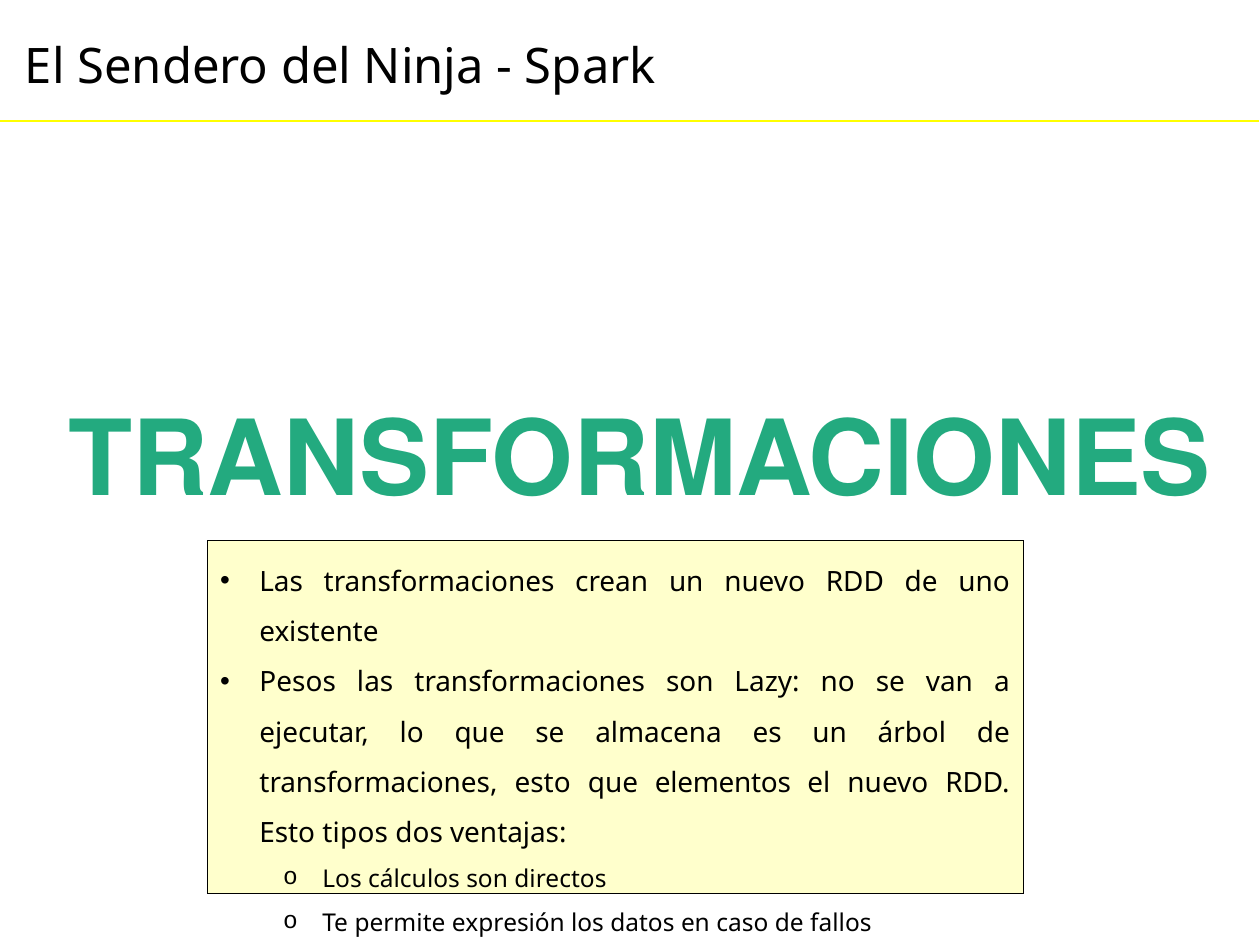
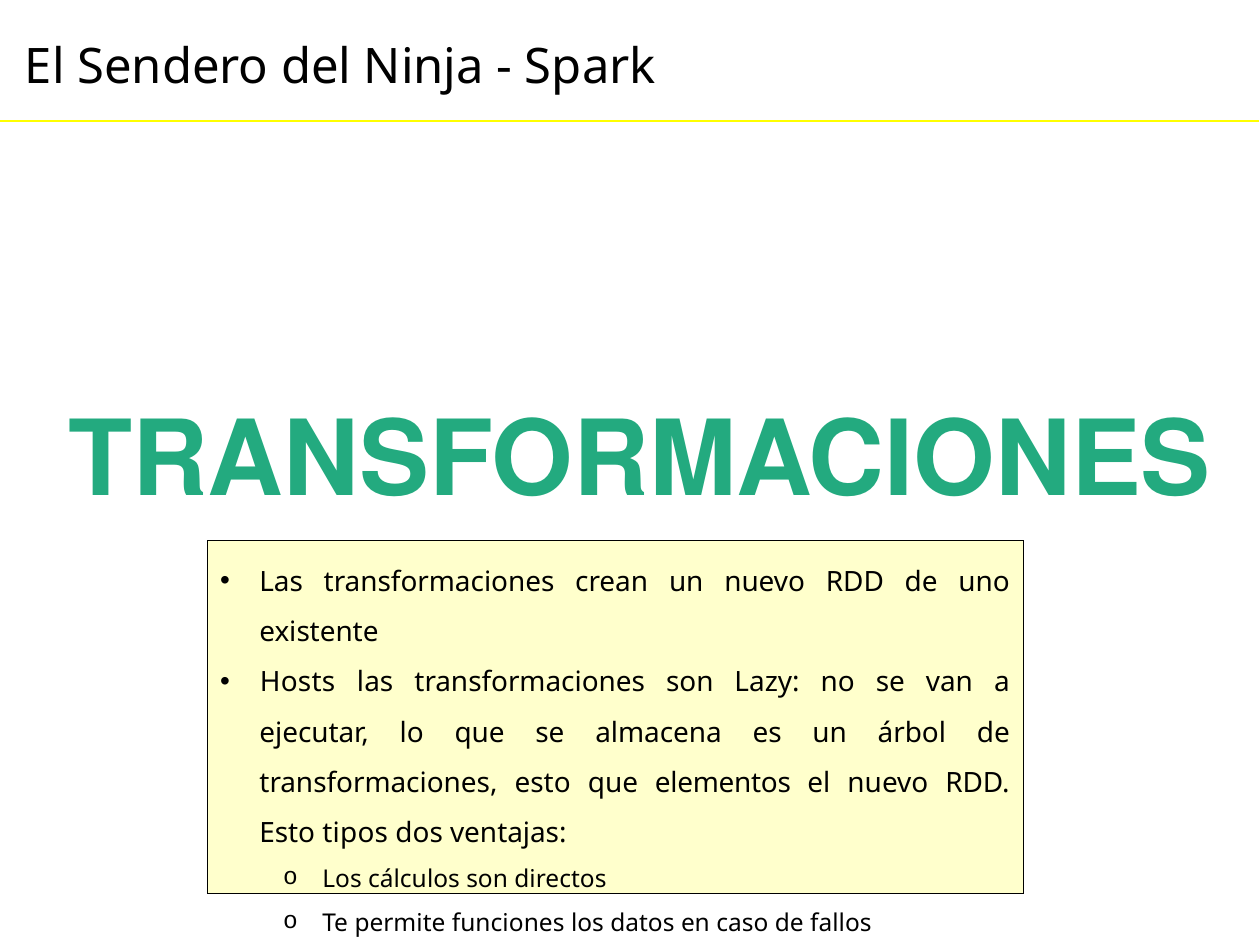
Pesos: Pesos -> Hosts (298, 683)
expresión: expresión -> funciones (508, 924)
